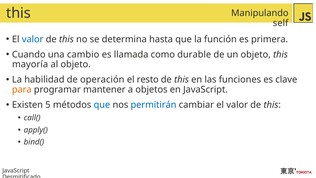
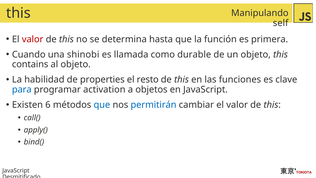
valor colour: blue -> red (33, 39)
cambio: cambio -> shinobi (83, 54)
mayoría: mayoría -> contains (30, 64)
operación: operación -> properties (102, 80)
para colour: orange -> blue (22, 90)
mantener: mantener -> activation (104, 90)
5: 5 -> 6 (48, 105)
